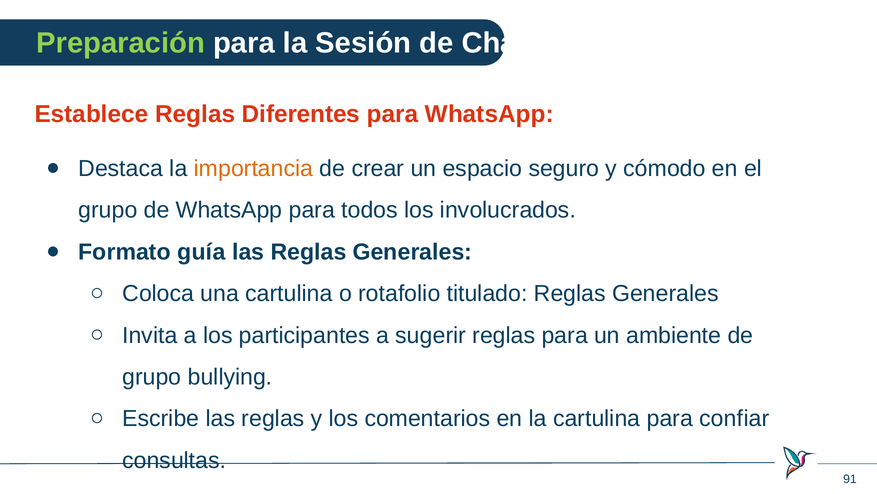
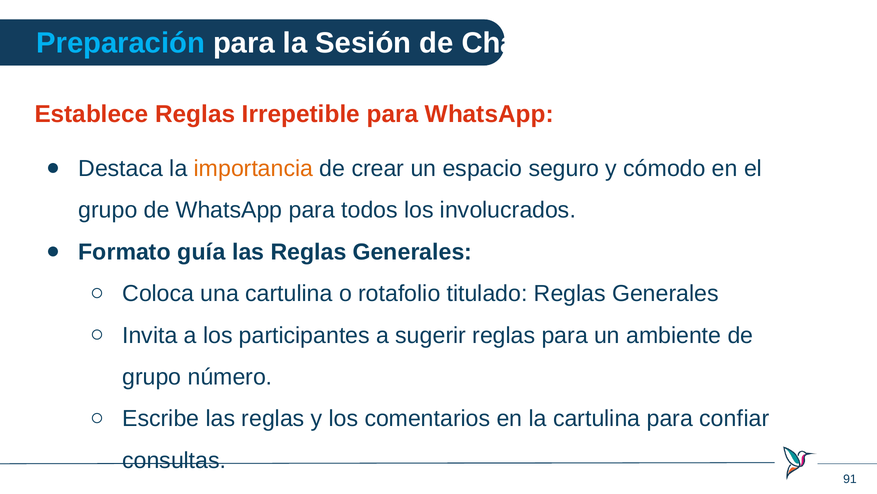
Preparación colour: light green -> light blue (121, 43)
Diferentes: Diferentes -> Irrepetible (301, 114)
bullying: bullying -> número (230, 377)
